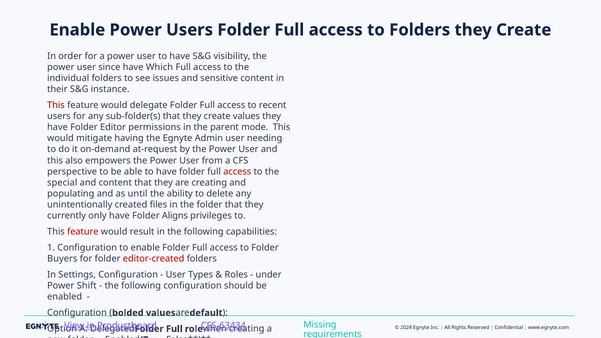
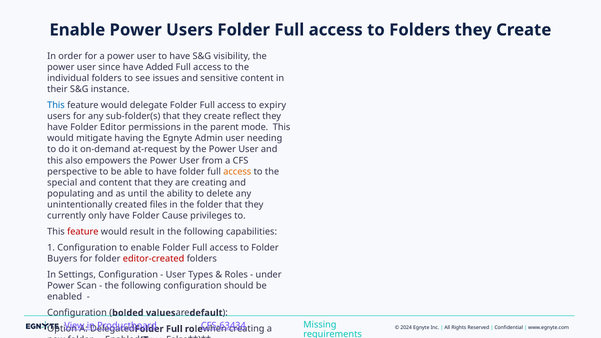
Which: Which -> Added (160, 67)
This colour: red -> blue (56, 105)
recent: recent -> expiry (273, 105)
values: values -> reflect (246, 116)
access colour: red -> orange (237, 172)
Aligns: Aligns -> Cause (175, 216)
Shift: Shift -> Scan (87, 286)
